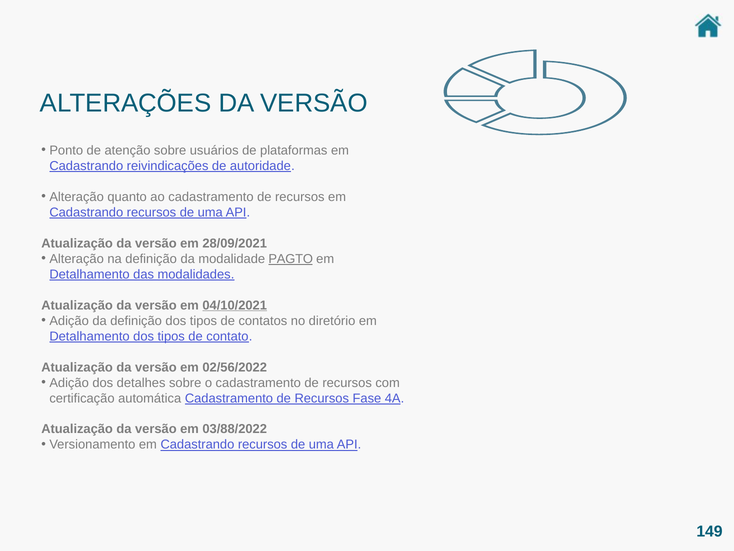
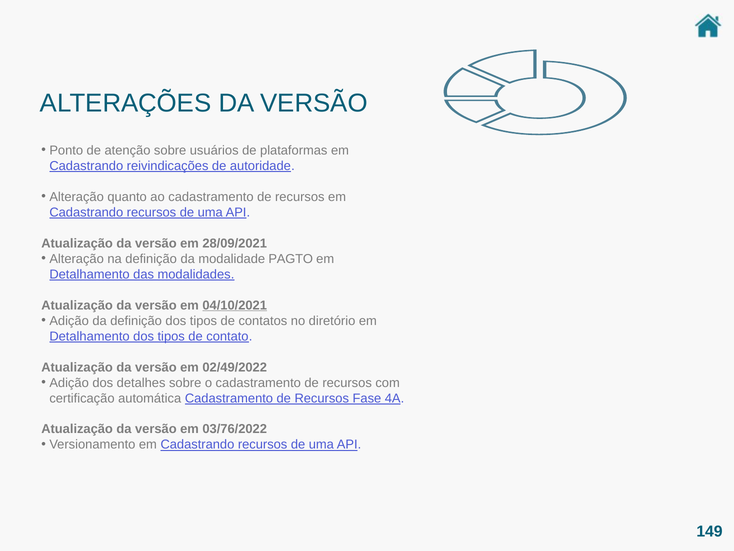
PAGTO underline: present -> none (291, 259)
02/56/2022: 02/56/2022 -> 02/49/2022 (235, 367)
03/88/2022: 03/88/2022 -> 03/76/2022 (235, 429)
